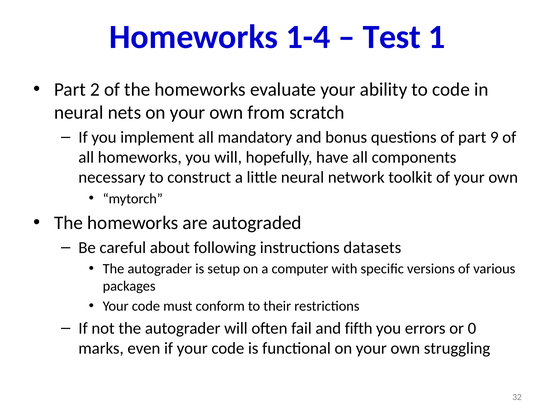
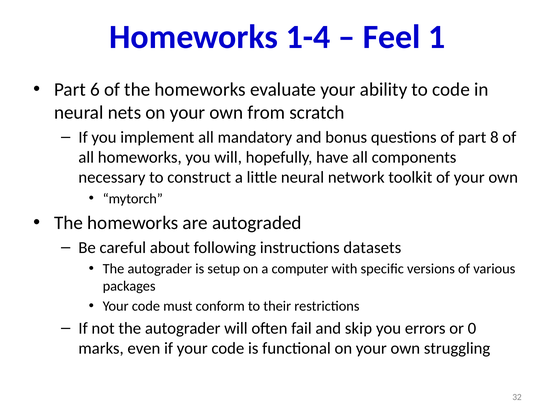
Test: Test -> Feel (392, 37)
2: 2 -> 6 (95, 90)
9: 9 -> 8 (494, 137)
fifth: fifth -> skip (358, 328)
